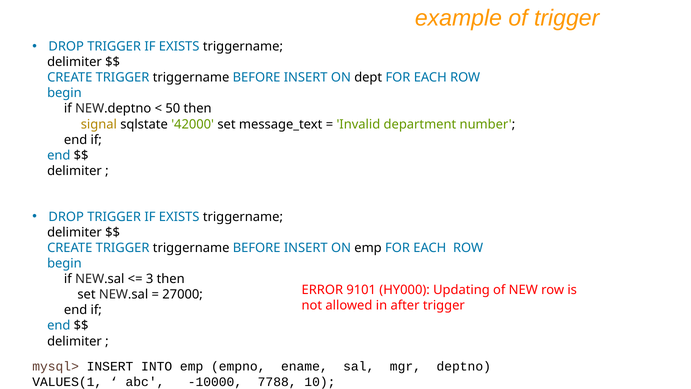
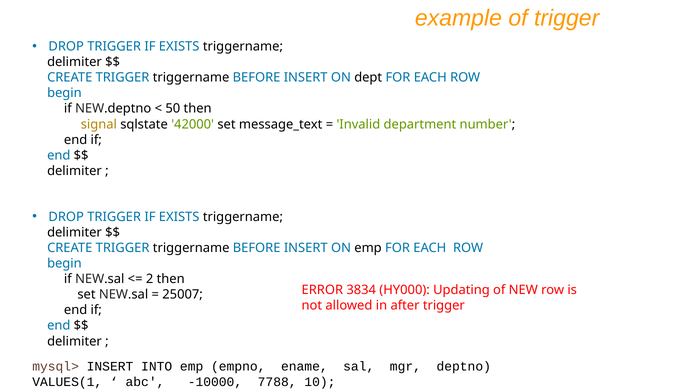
3: 3 -> 2 (150, 279)
9101: 9101 -> 3834 (361, 290)
27000: 27000 -> 25007 (183, 294)
